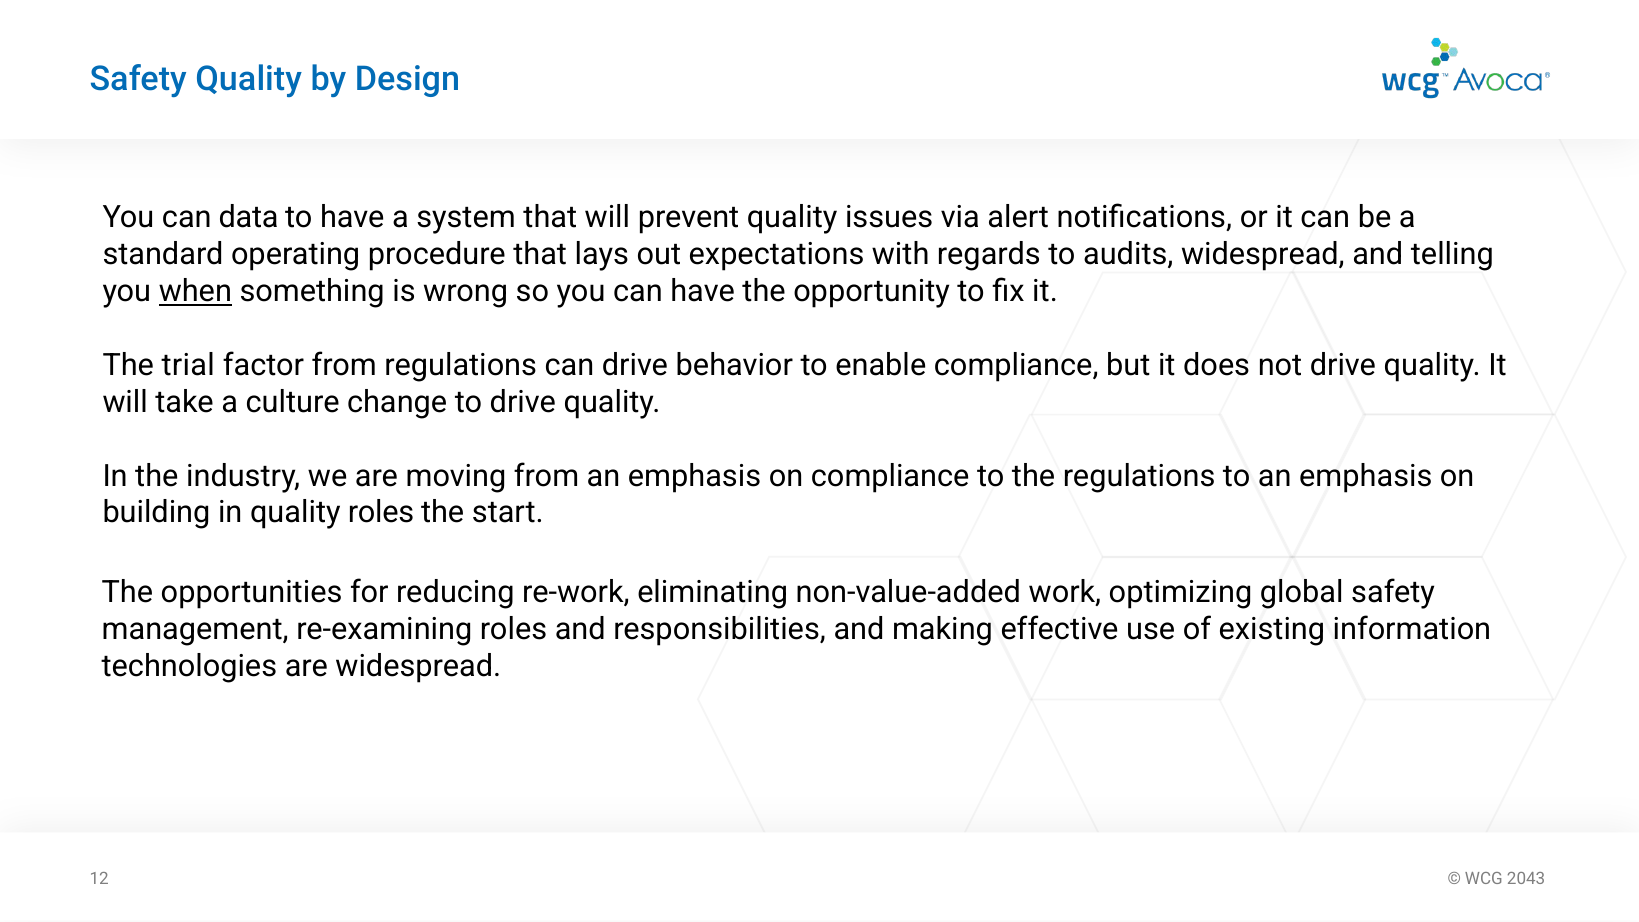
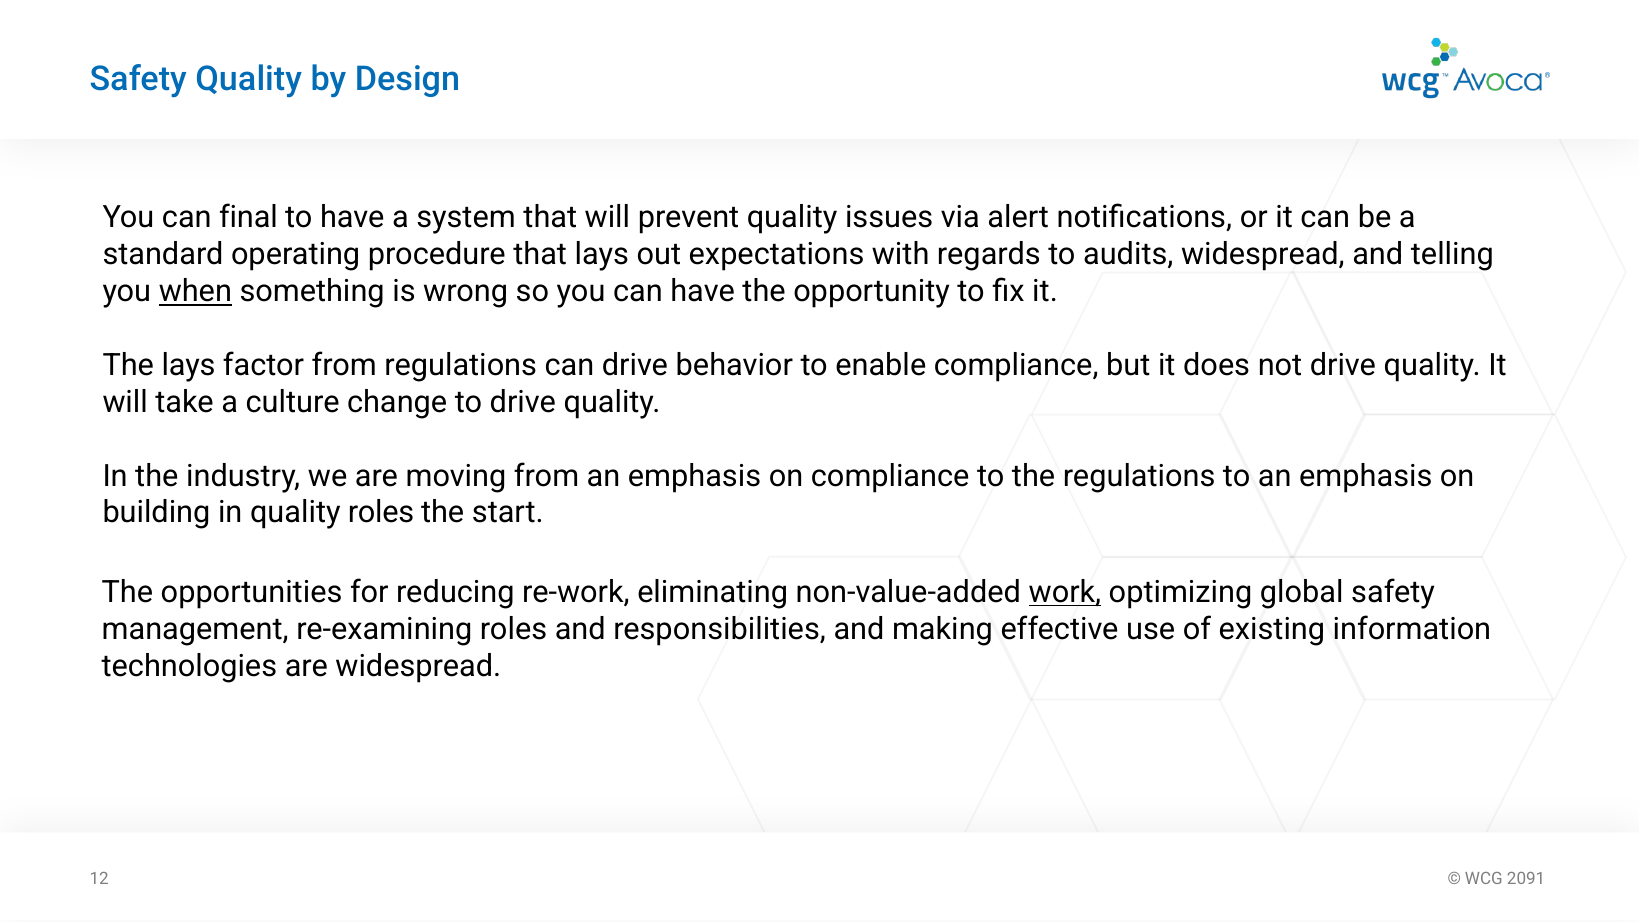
data: data -> final (248, 218)
The trial: trial -> lays (189, 365)
work underline: none -> present (1065, 592)
2043: 2043 -> 2091 (1526, 879)
